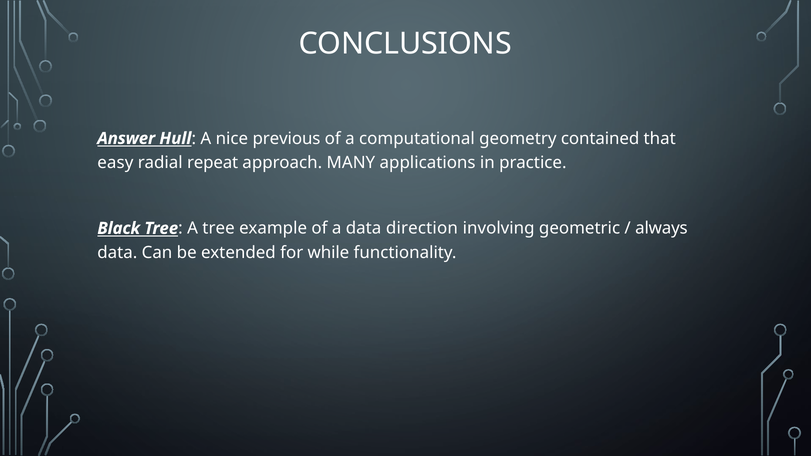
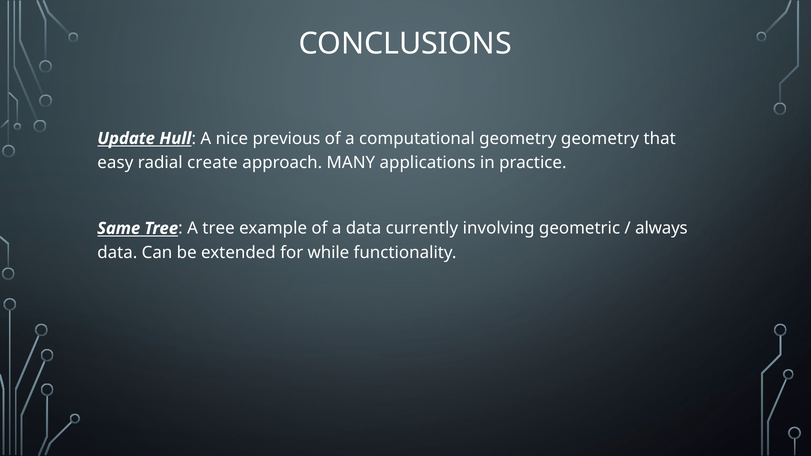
Answer: Answer -> Update (126, 138)
geometry contained: contained -> geometry (600, 138)
repeat: repeat -> create (212, 163)
Black: Black -> Same (119, 228)
direction: direction -> currently (422, 228)
